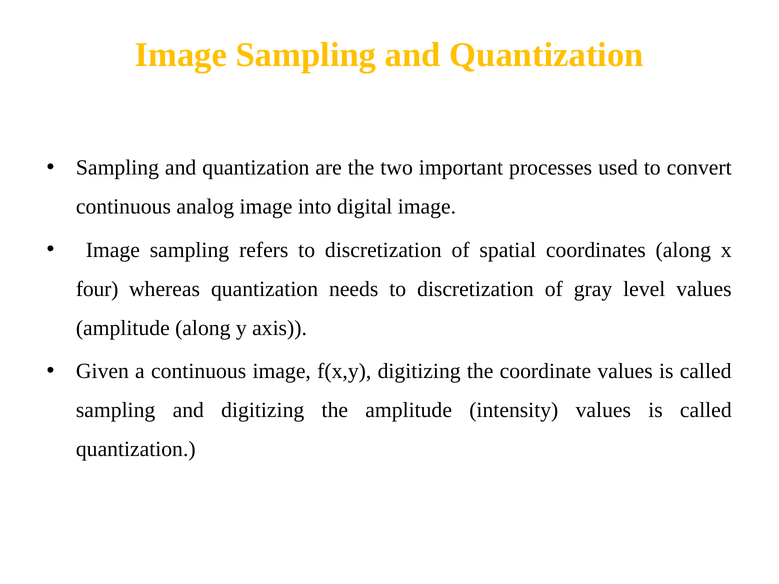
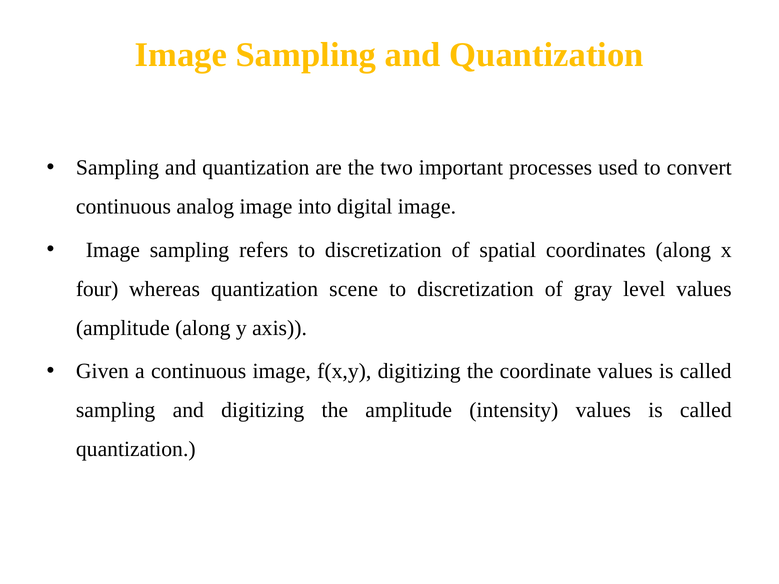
needs: needs -> scene (354, 289)
